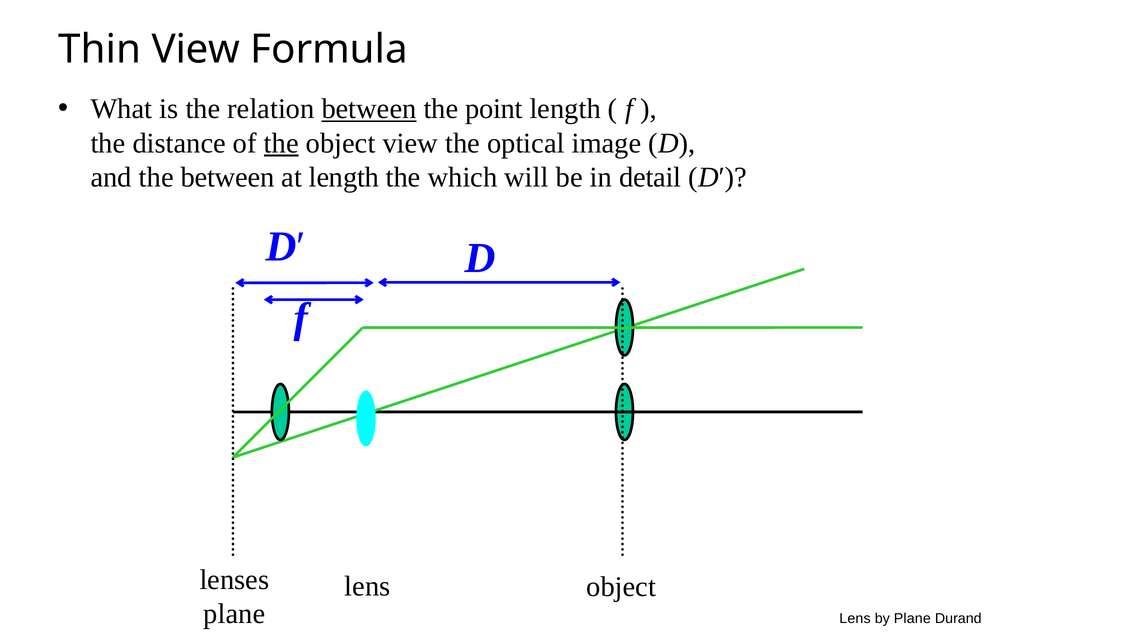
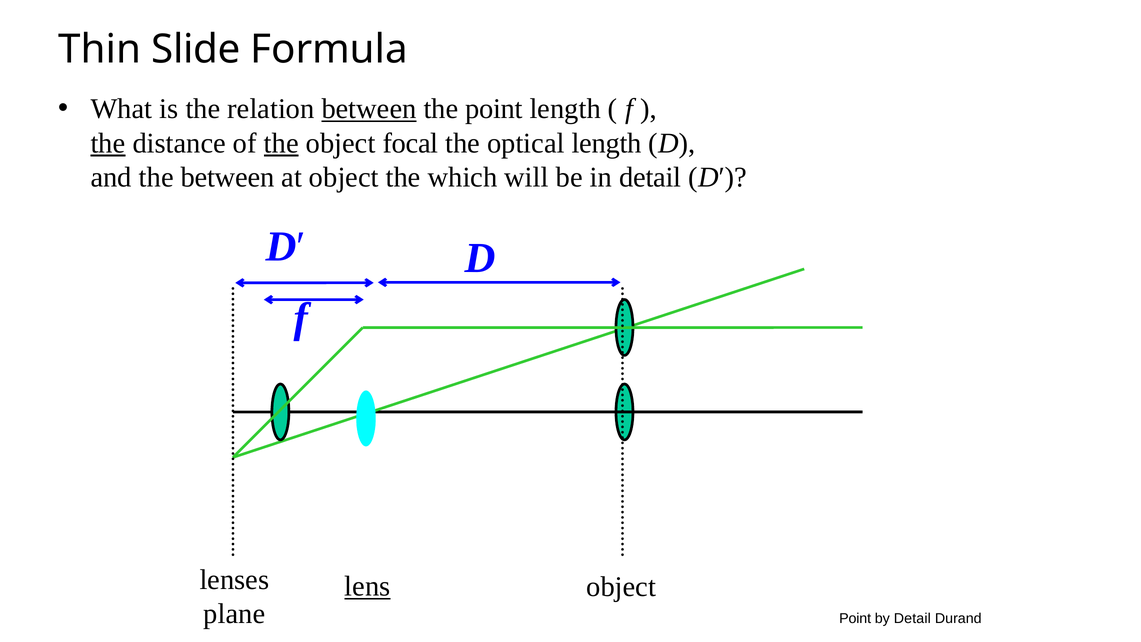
Thin View: View -> Slide (196, 49)
the underline: none -> present (108, 143)
object view: view -> focal (410, 143)
optical image: image -> length (607, 143)
at length: length -> object (344, 177)
lens underline: none -> present (367, 586)
Lens: Lens -> Point (855, 619)
by Plane: Plane -> Detail (912, 619)
